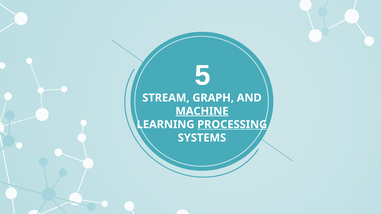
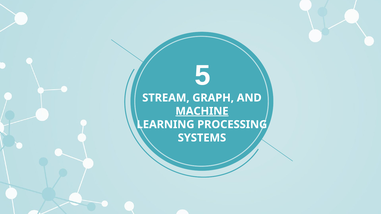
PROCESSING underline: present -> none (232, 125)
